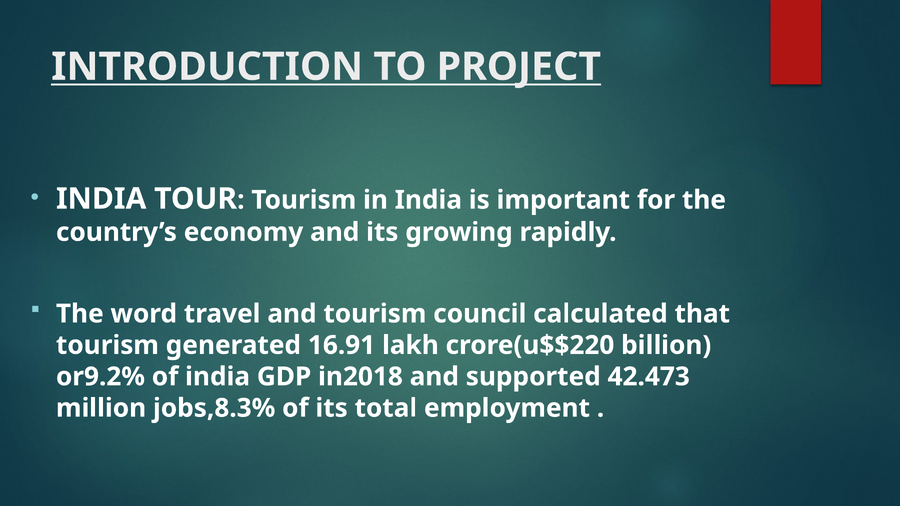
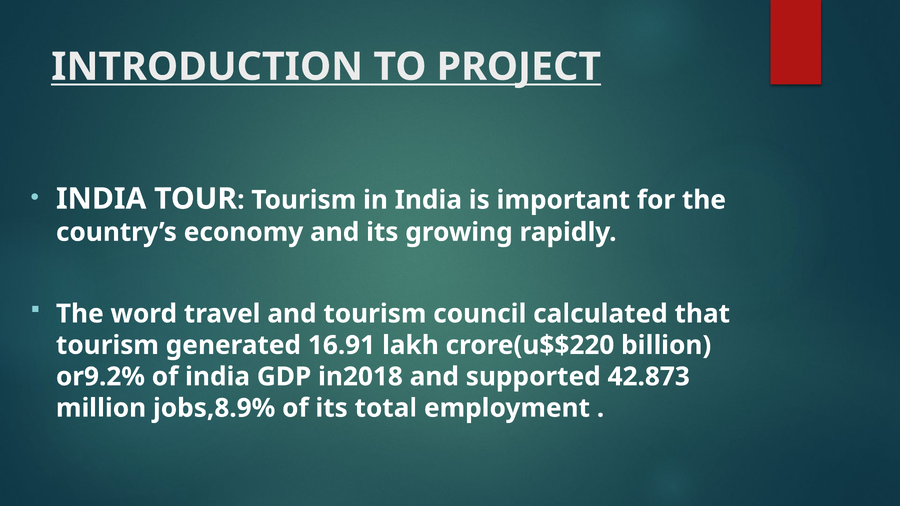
42.473: 42.473 -> 42.873 (649, 377)
jobs,8.3%: jobs,8.3% -> jobs,8.9% (214, 408)
